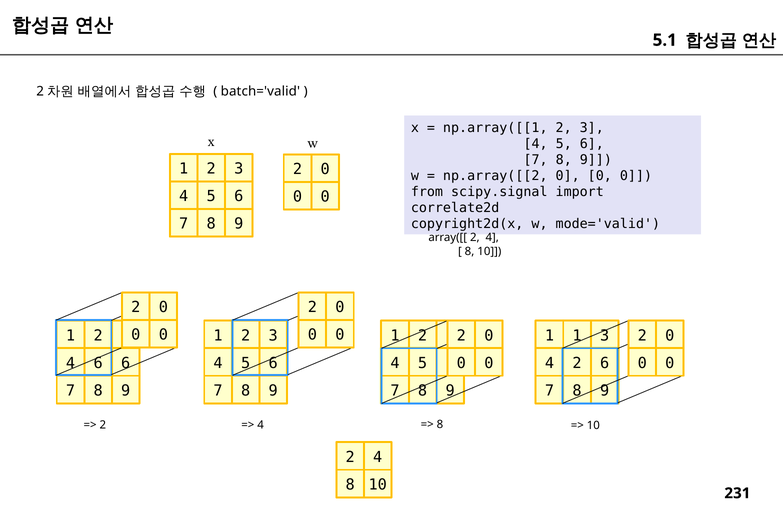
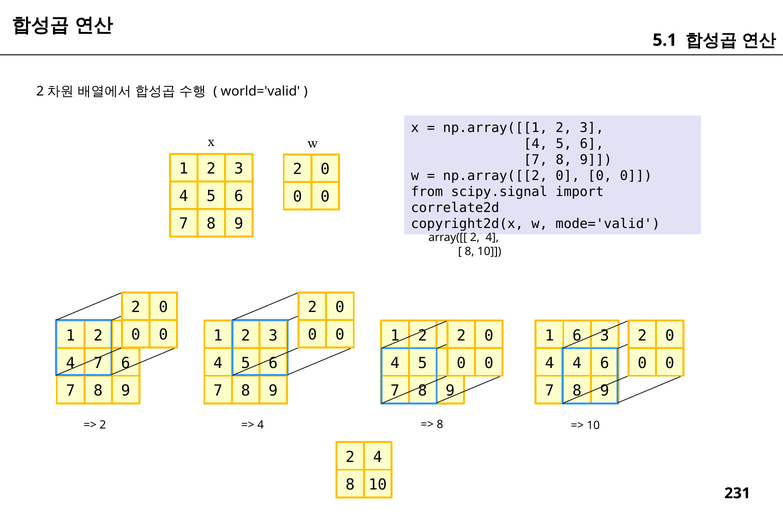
batch='valid: batch='valid -> world='valid (260, 91)
1 1: 1 -> 6 (577, 336)
4 6: 6 -> 7 (98, 363)
4 2: 2 -> 4 (577, 363)
